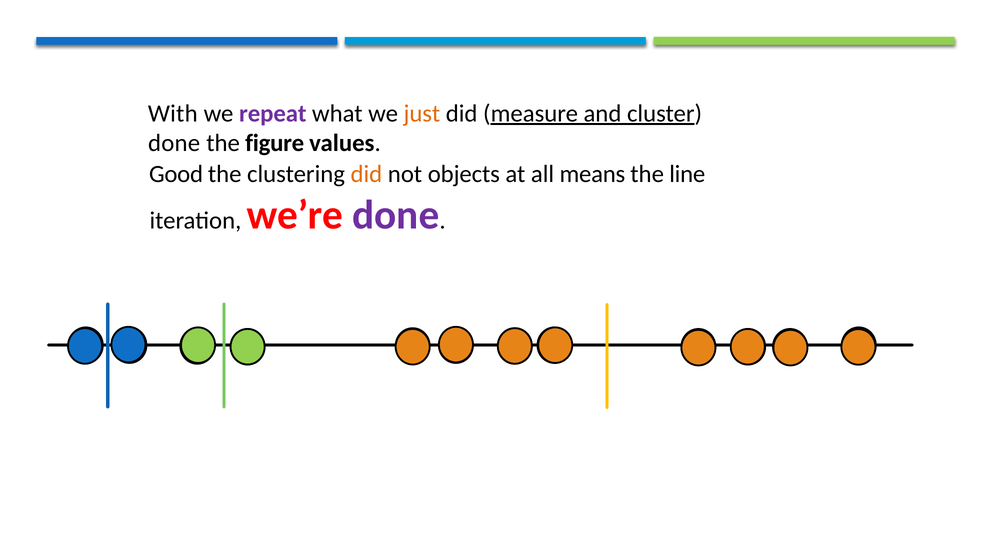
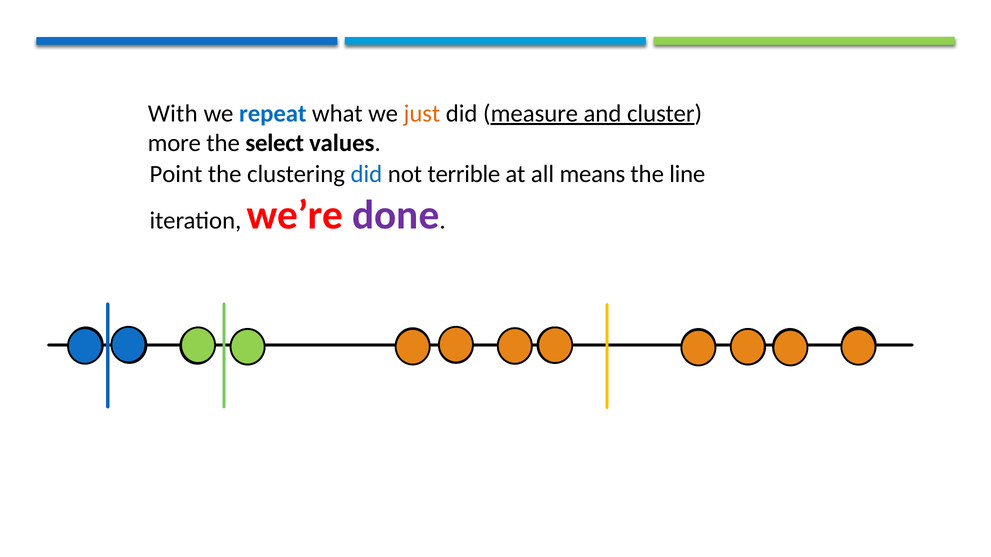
repeat colour: purple -> blue (273, 113)
done: done -> more (174, 143)
figure: figure -> select (275, 143)
Good: Good -> Point (176, 174)
did colour: orange -> blue (366, 174)
objects: objects -> terrible (464, 174)
